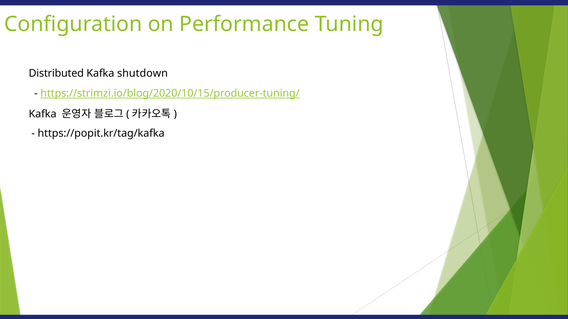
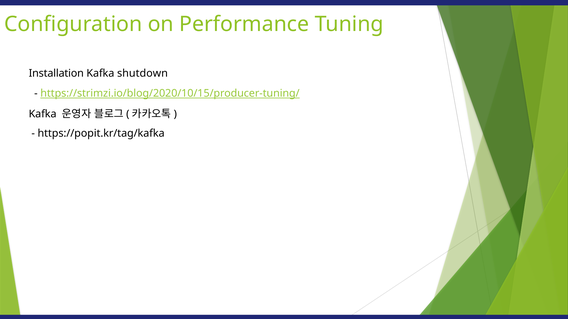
Distributed: Distributed -> Installation (56, 73)
